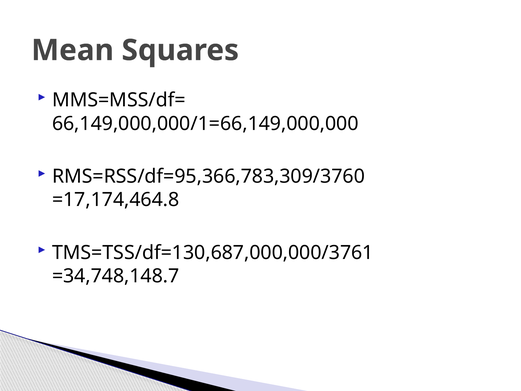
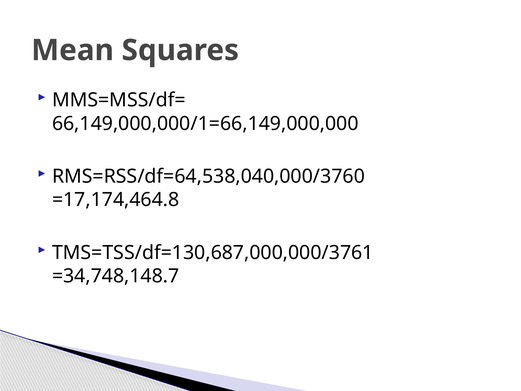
RMS=RSS/df=95,366,783,309/3760: RMS=RSS/df=95,366,783,309/3760 -> RMS=RSS/df=64,538,040,000/3760 (208, 176)
